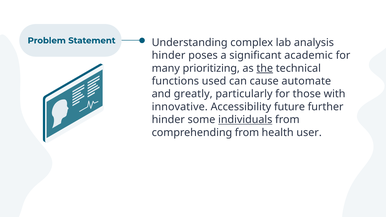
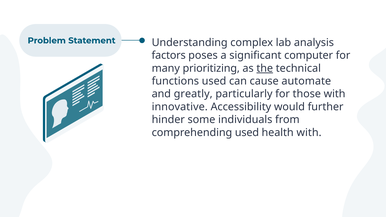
hinder: hinder -> factors (169, 55)
academic: academic -> computer (309, 55)
future: future -> would (289, 107)
individuals underline: present -> none (245, 120)
comprehending from: from -> used (247, 133)
health user: user -> with (309, 133)
